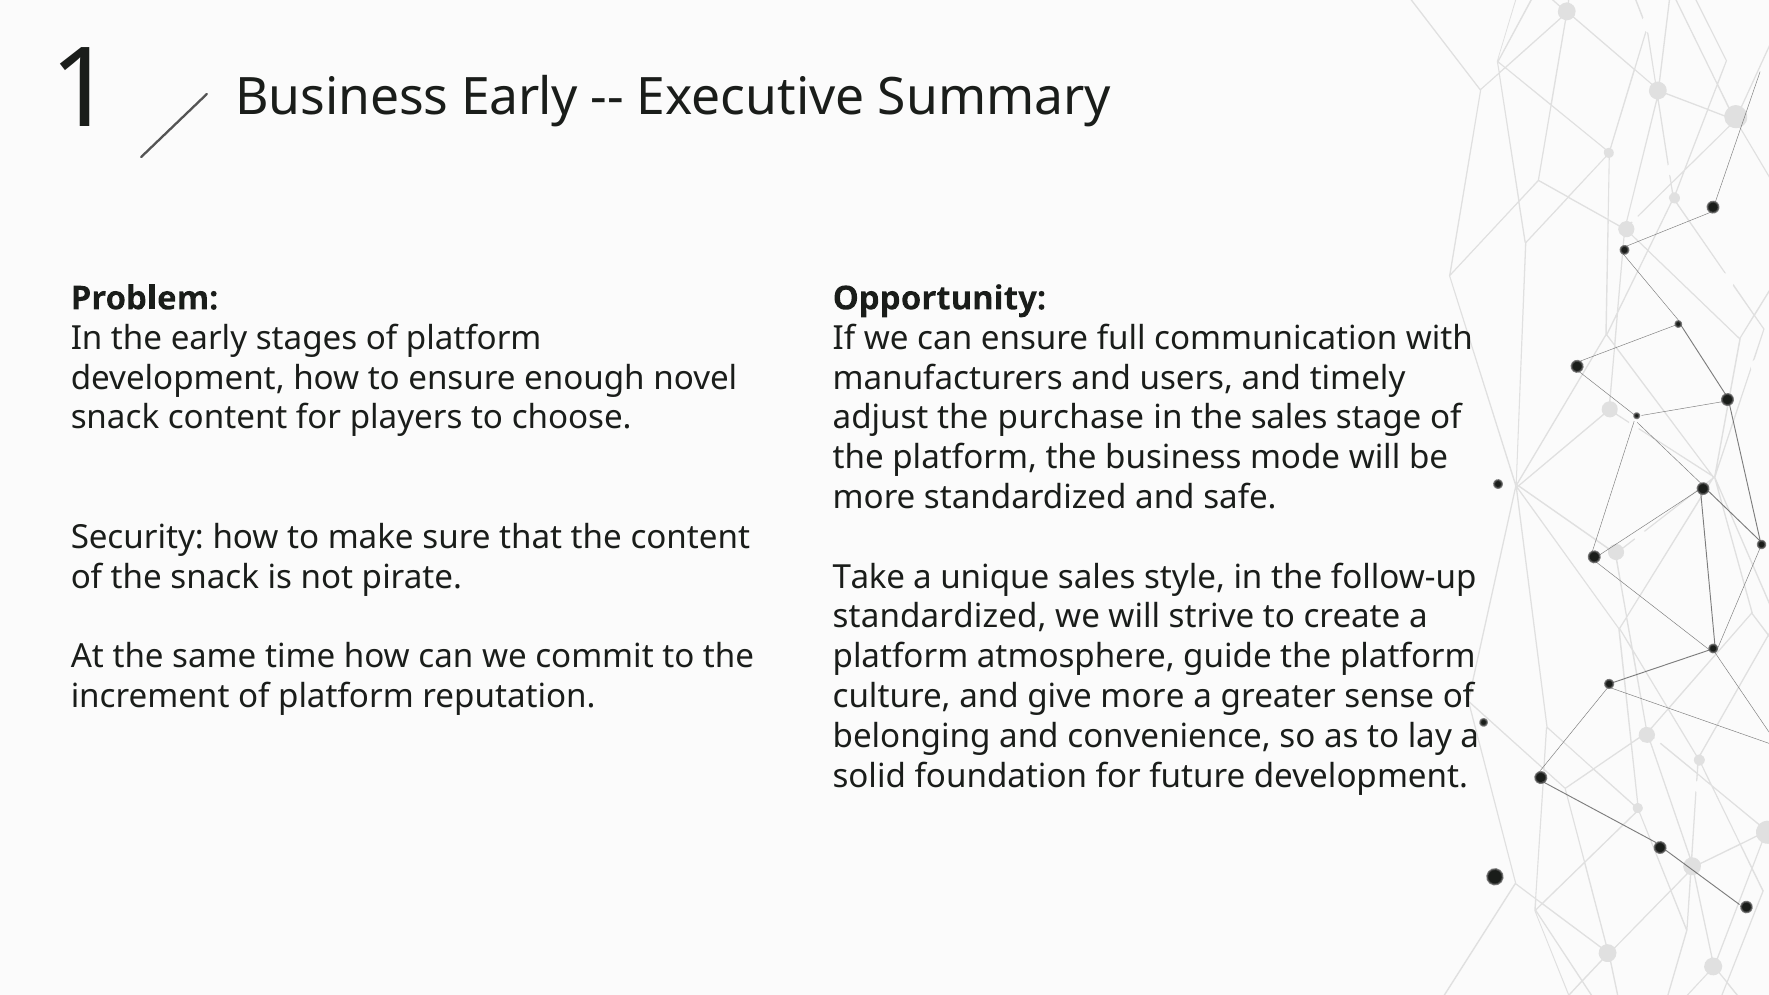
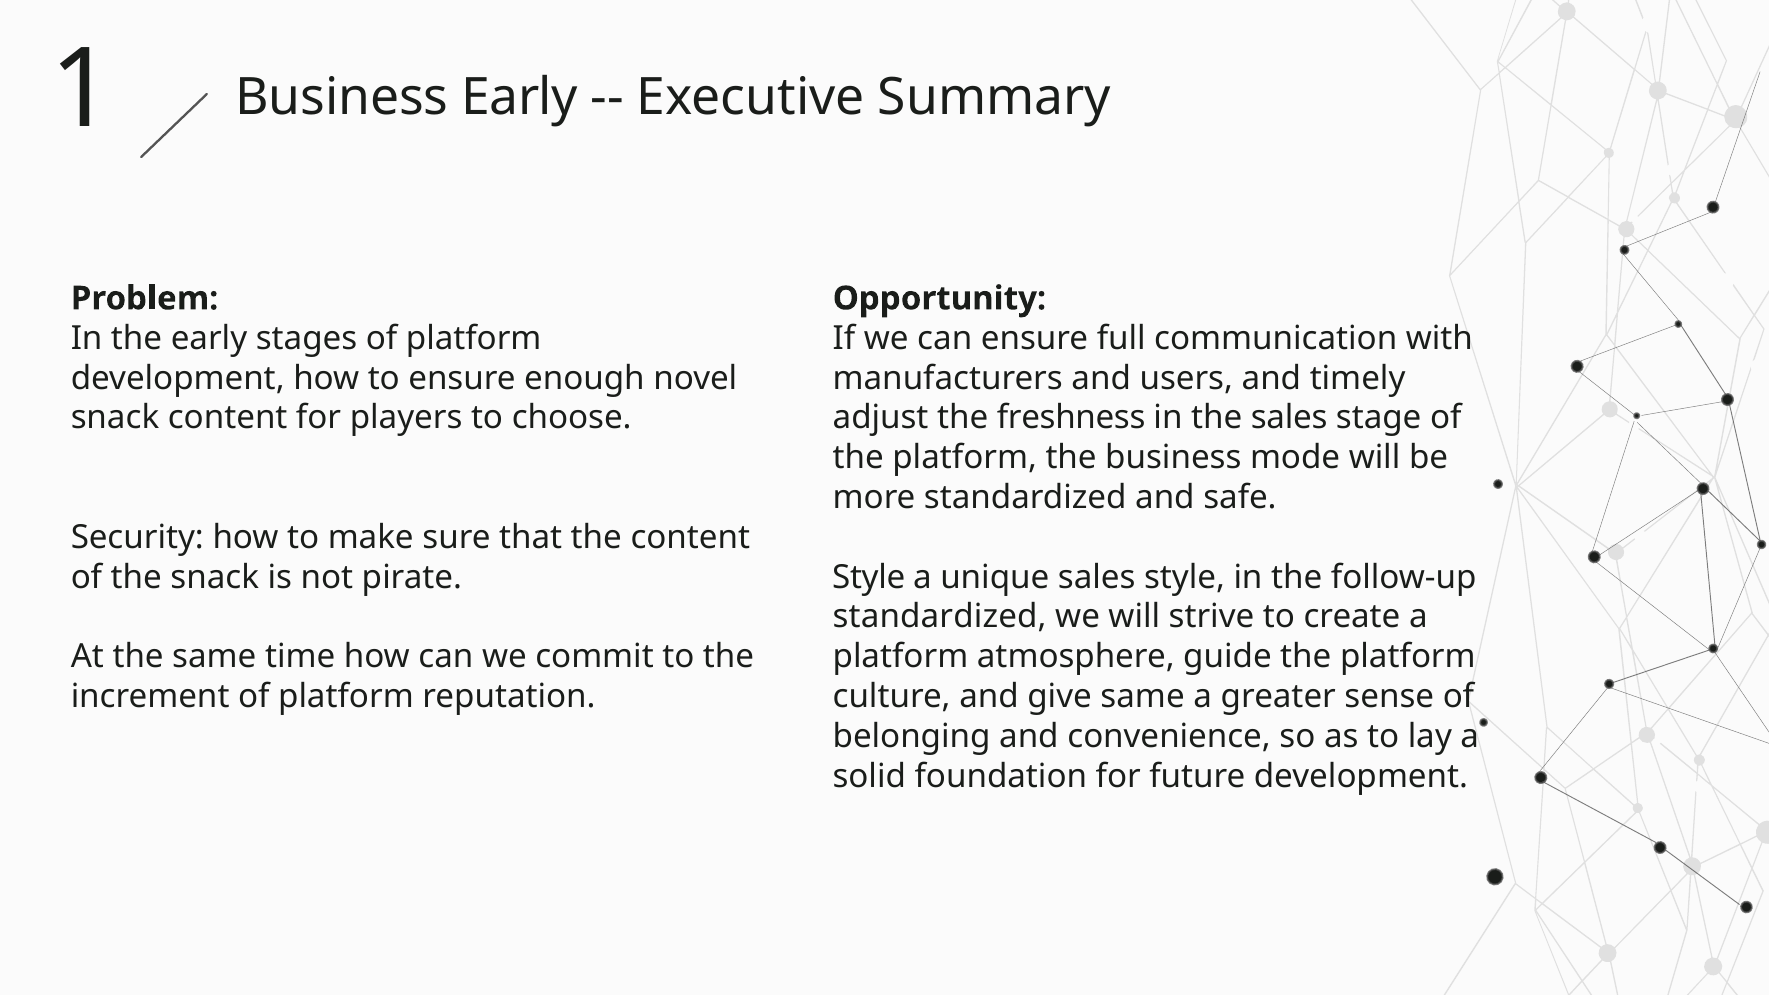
purchase: purchase -> freshness (1071, 418)
Take: Take -> Style (869, 577)
give more: more -> same (1143, 697)
